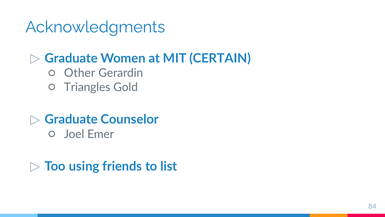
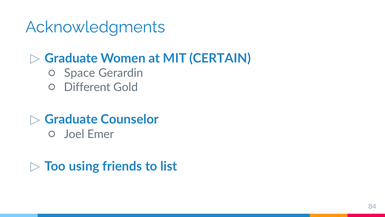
Other: Other -> Space (80, 73)
Triangles: Triangles -> Different (87, 87)
